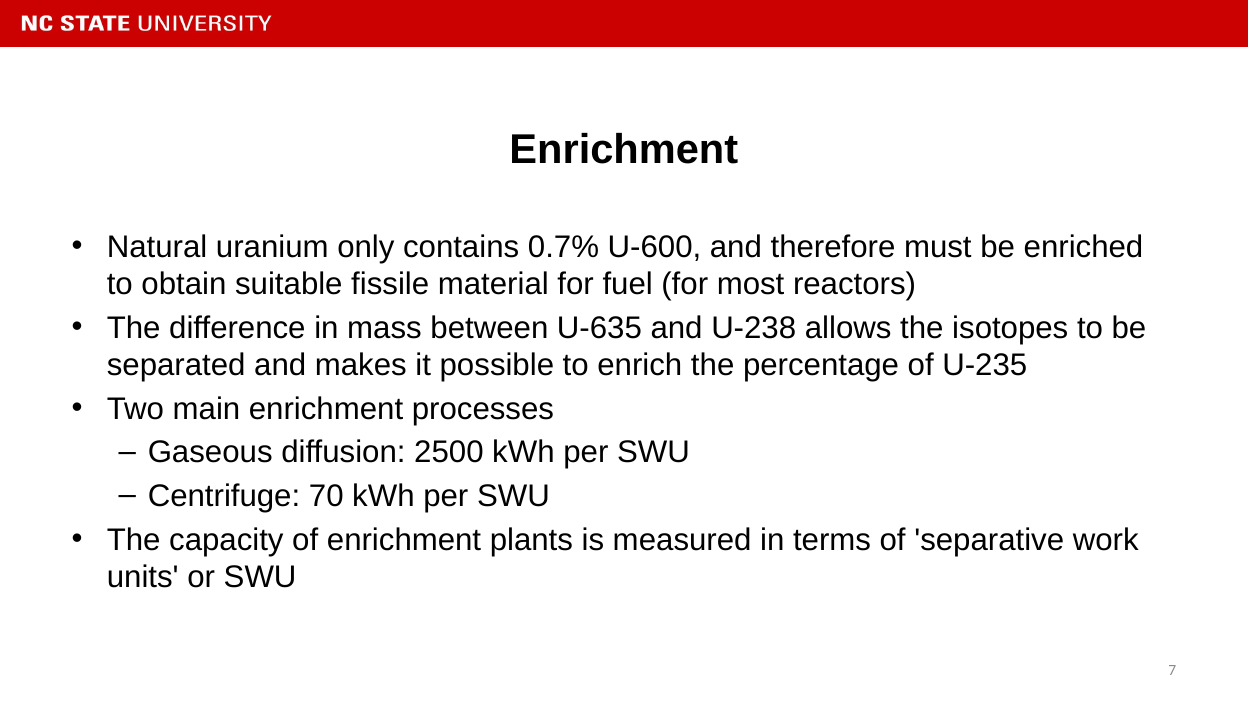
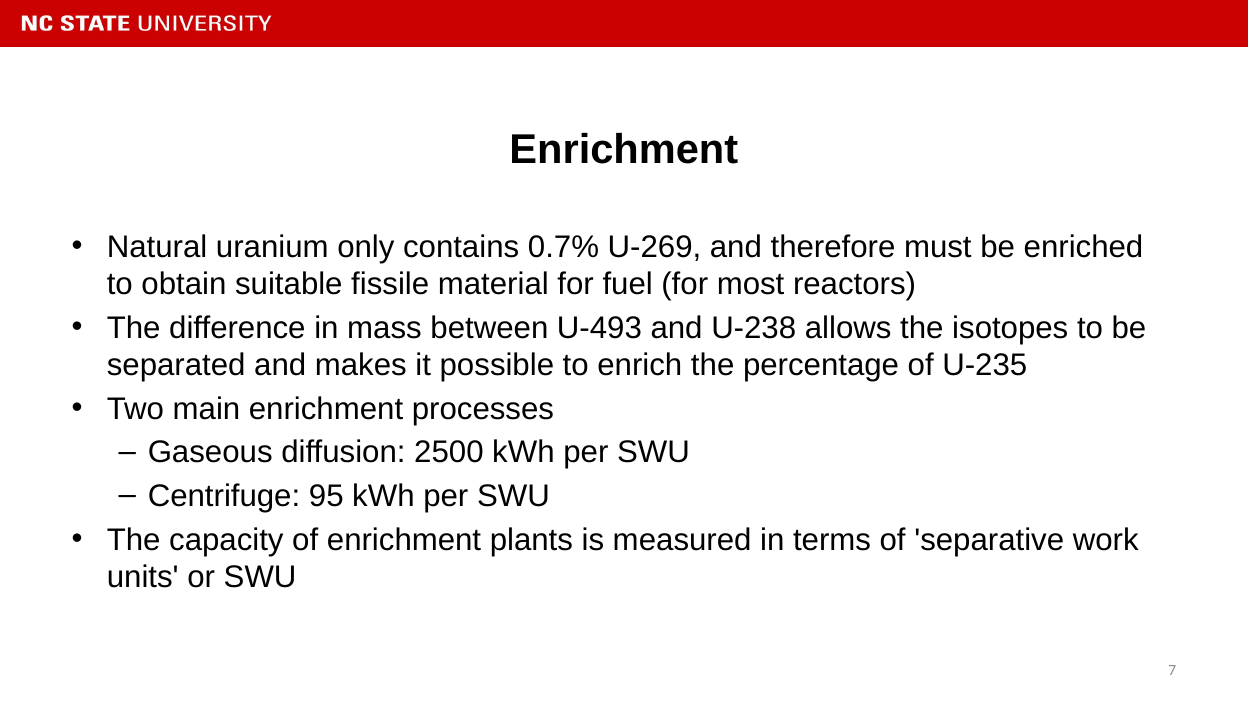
U-600: U-600 -> U-269 (654, 247)
U-635: U-635 -> U-493 (599, 328)
70: 70 -> 95 (326, 496)
